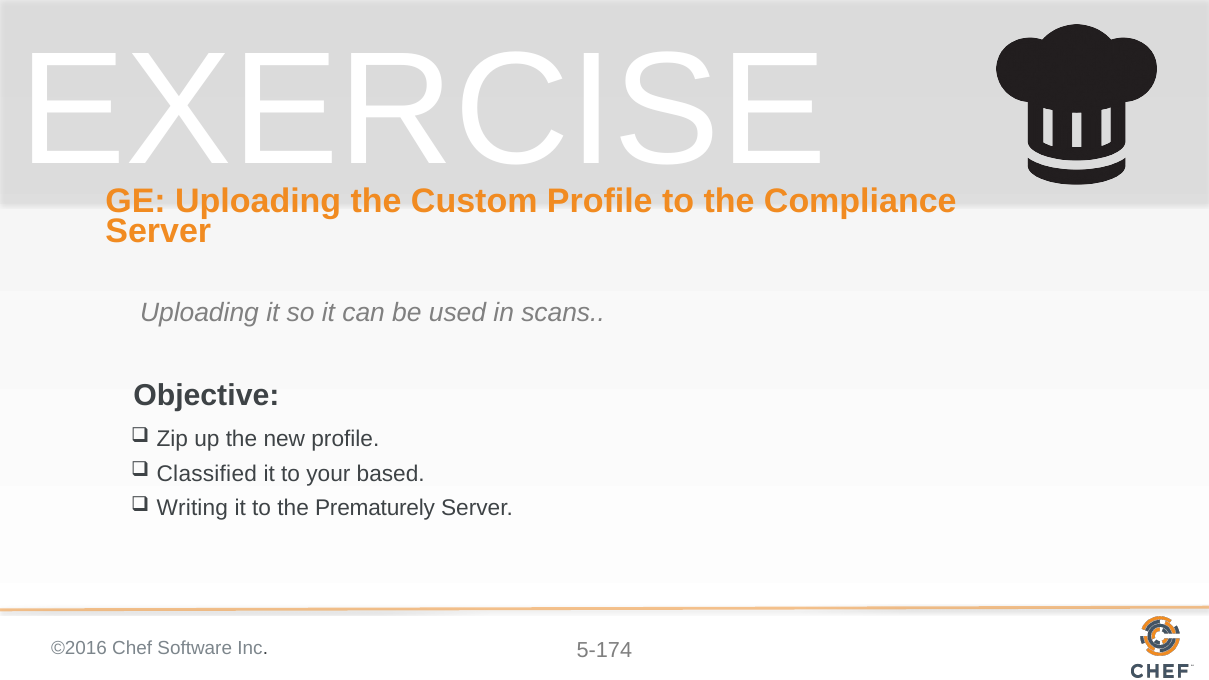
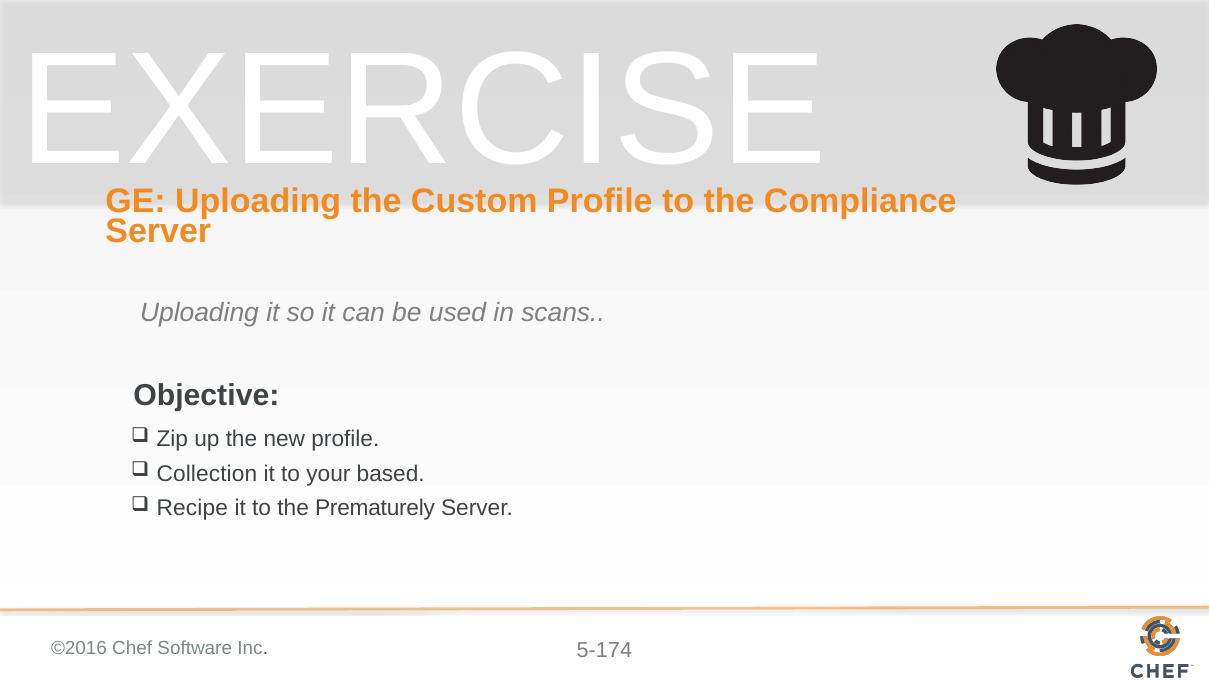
Classified: Classified -> Collection (207, 474)
Writing: Writing -> Recipe (192, 508)
